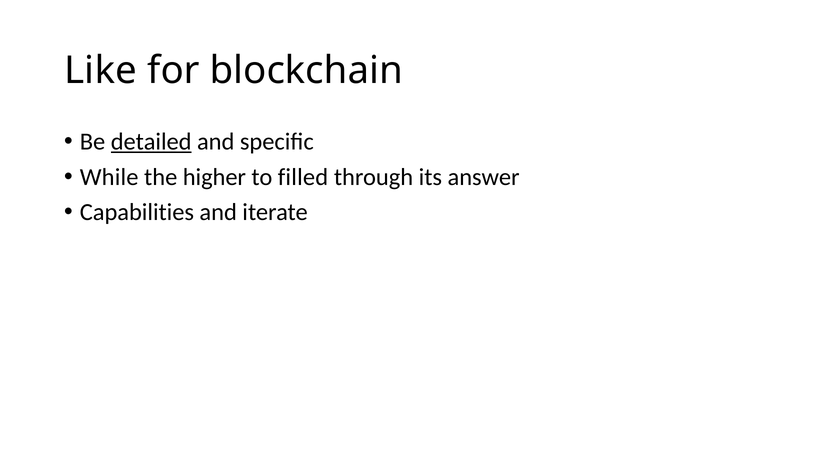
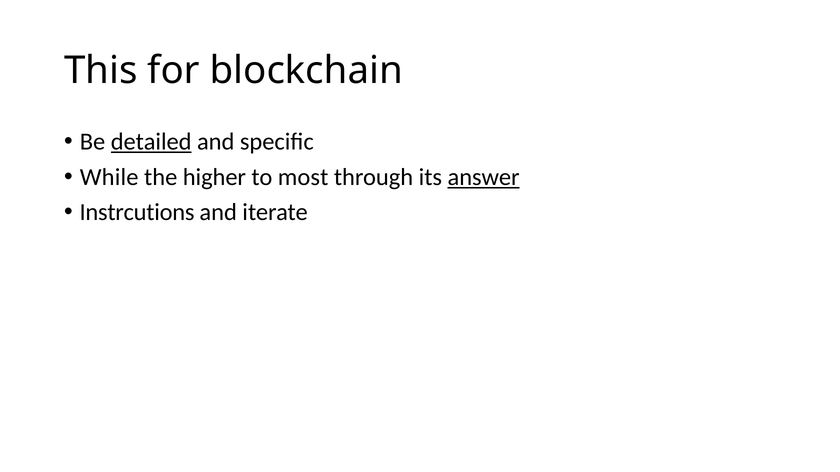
Like: Like -> This (101, 71)
filled: filled -> most (303, 177)
answer underline: none -> present (484, 177)
Capabilities: Capabilities -> Instrcutions (137, 212)
